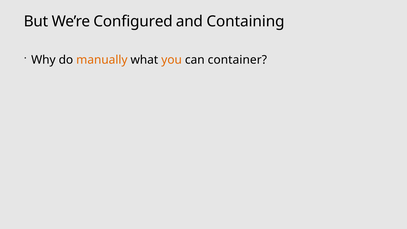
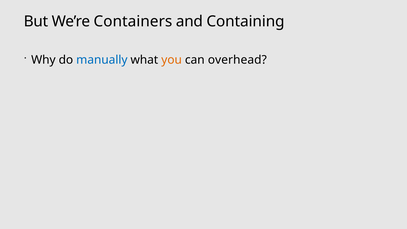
Configured: Configured -> Containers (133, 22)
manually colour: orange -> blue (102, 60)
container: container -> overhead (237, 60)
